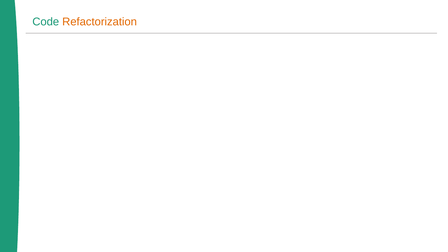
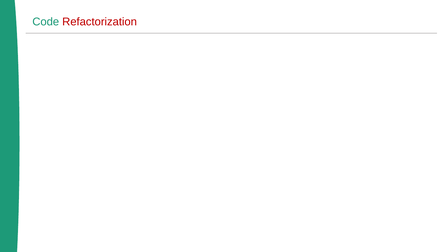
Refactorization colour: orange -> red (100, 22)
